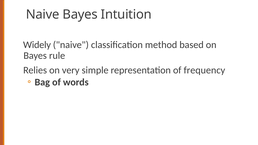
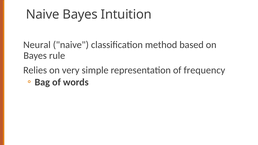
Widely: Widely -> Neural (37, 45)
